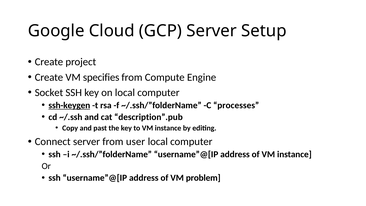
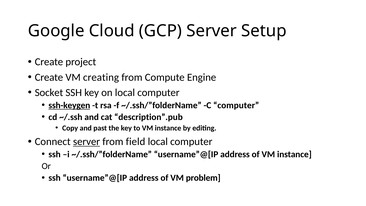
specifies: specifies -> creating (101, 77)
C processes: processes -> computer (236, 105)
server underline: none -> present (87, 142)
user: user -> field (136, 142)
